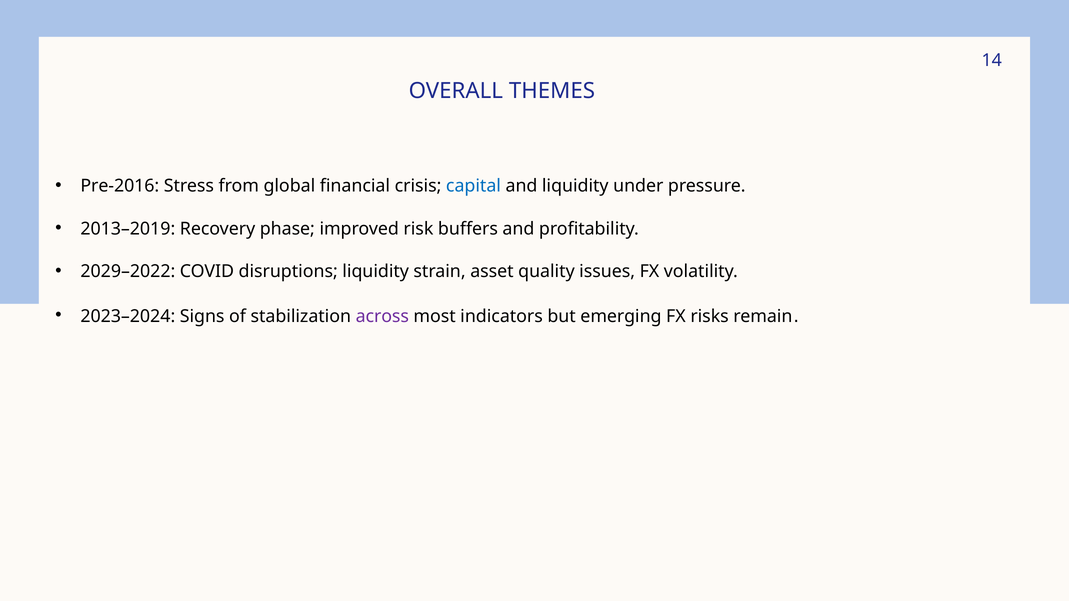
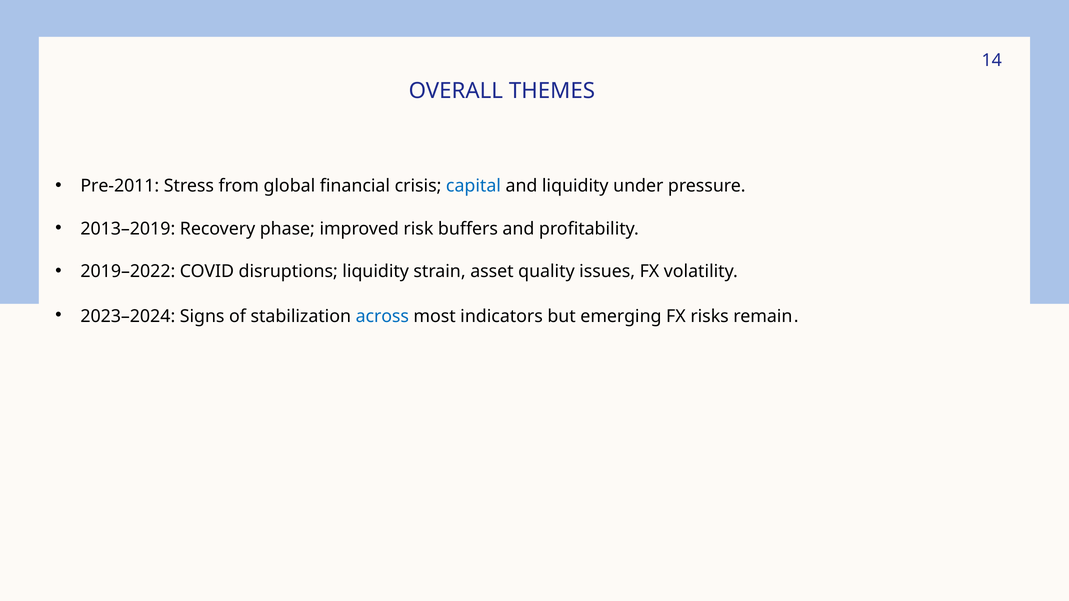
Pre-2016: Pre-2016 -> Pre-2011 (120, 186)
2029–2022: 2029–2022 -> 2019–2022 (128, 272)
across colour: purple -> blue (382, 316)
